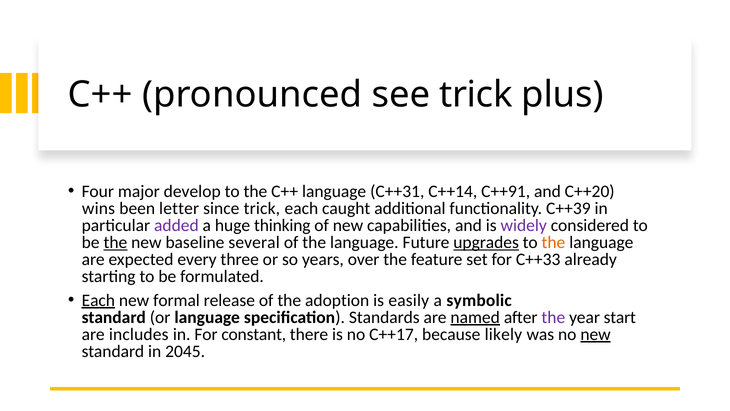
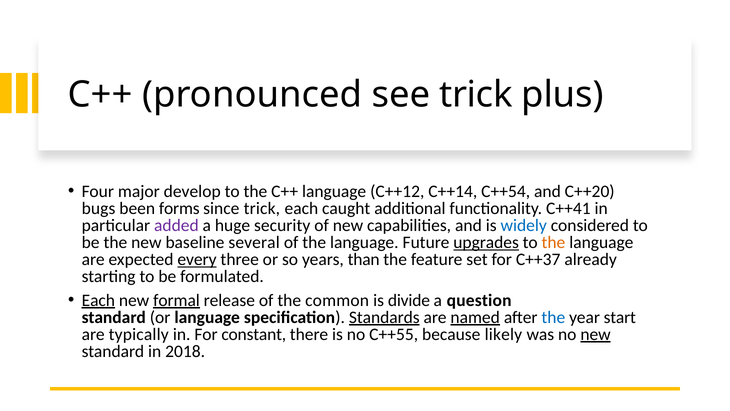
C++31: C++31 -> C++12 (397, 191)
C++91: C++91 -> C++54 (506, 191)
wins: wins -> bugs (99, 208)
letter: letter -> forms (179, 208)
C++39: C++39 -> C++41 (568, 208)
thinking: thinking -> security (282, 225)
widely colour: purple -> blue (524, 225)
the underline: present -> none (115, 242)
every underline: none -> present (197, 259)
over: over -> than (364, 259)
C++33: C++33 -> C++37 (538, 259)
formal underline: none -> present (176, 300)
adoption: adoption -> common (337, 300)
easily: easily -> divide (409, 300)
symbolic: symbolic -> question (479, 300)
Standards underline: none -> present (384, 317)
the colour: purple -> blue (553, 317)
includes: includes -> typically (139, 334)
C++17: C++17 -> C++55 (394, 334)
2045: 2045 -> 2018 (185, 351)
